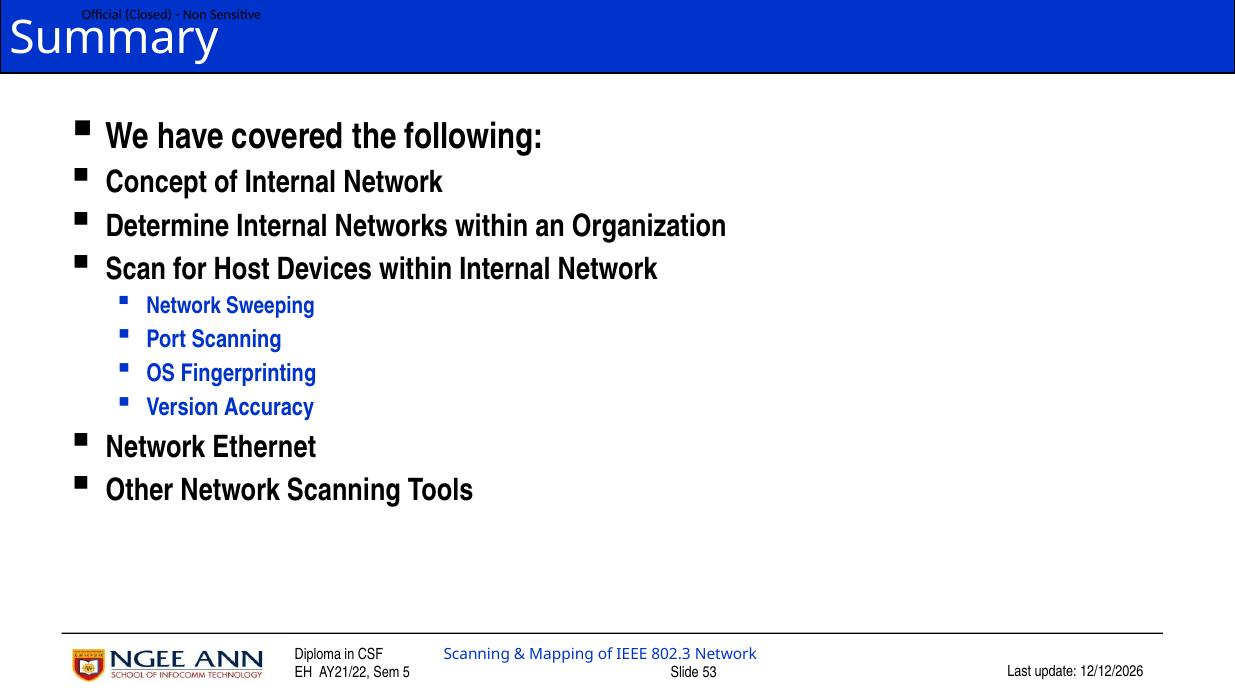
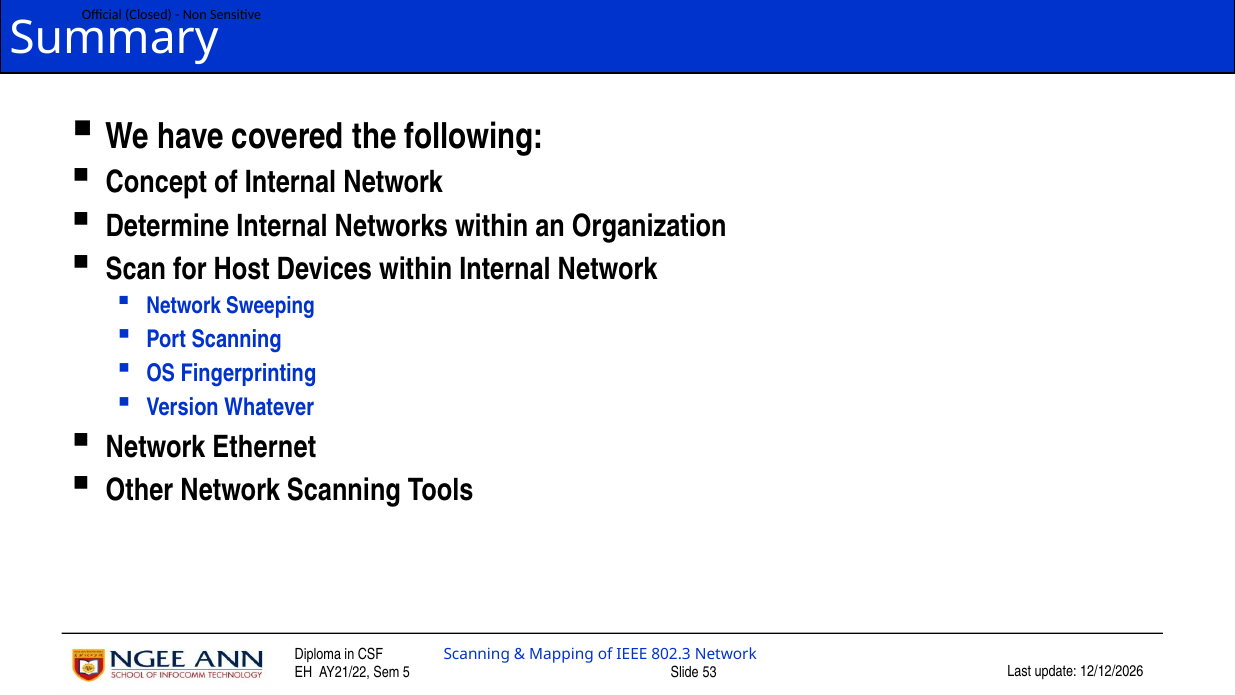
Accuracy: Accuracy -> Whatever (269, 407)
